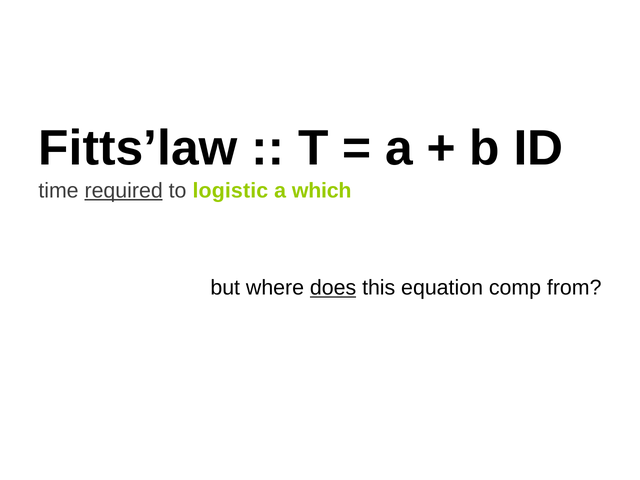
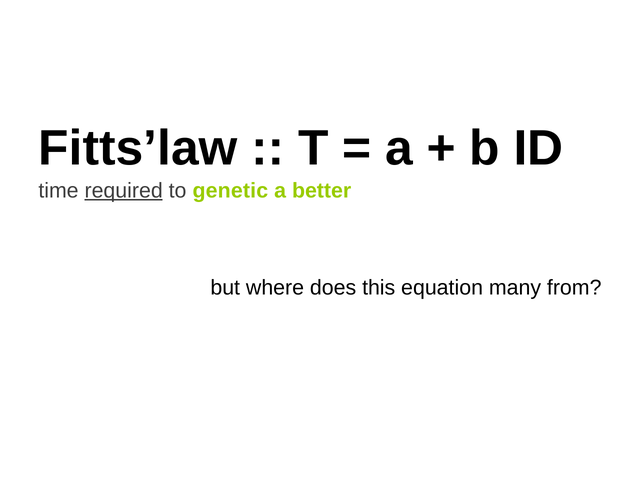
logistic: logistic -> genetic (230, 191)
which: which -> better (322, 191)
does underline: present -> none (333, 288)
comp: comp -> many (515, 288)
